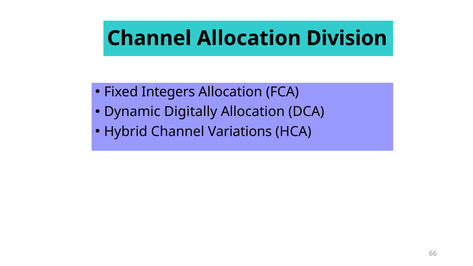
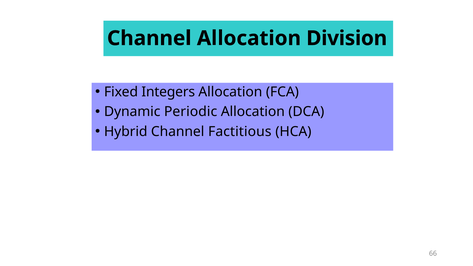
Digitally: Digitally -> Periodic (191, 112)
Variations: Variations -> Factitious (240, 132)
